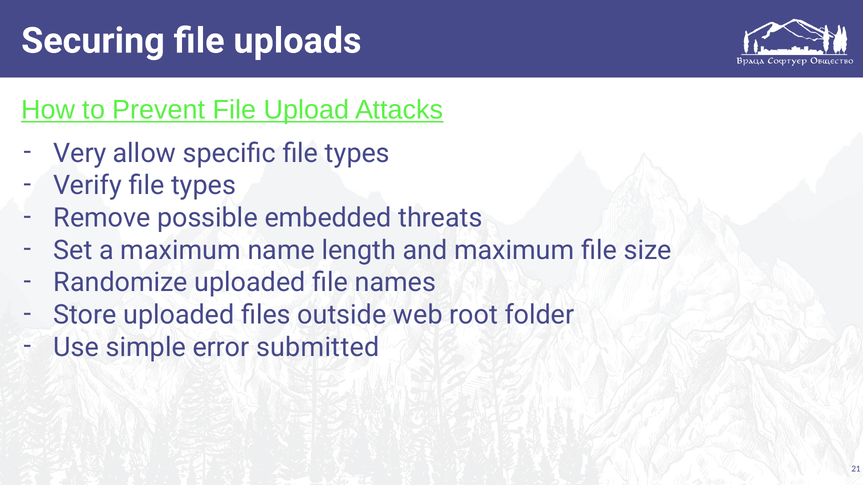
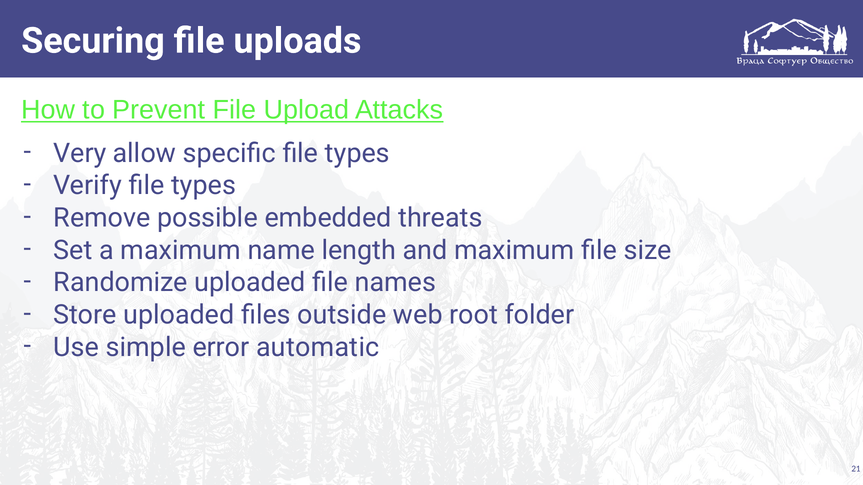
submitted: submitted -> automatic (318, 347)
